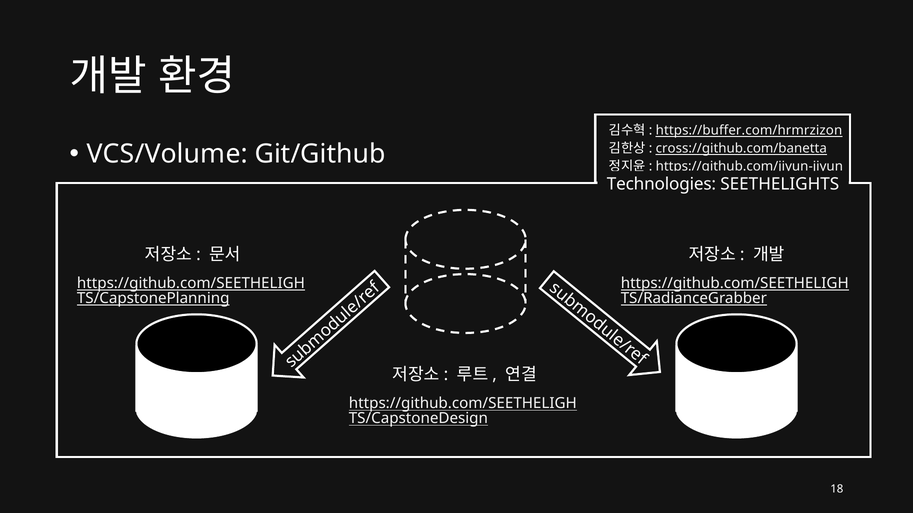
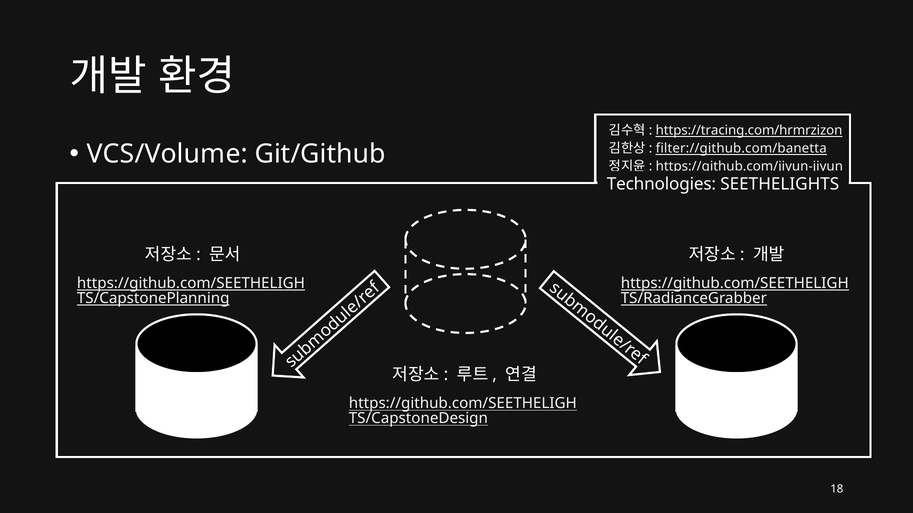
https://buffer.com/hrmrzizon: https://buffer.com/hrmrzizon -> https://tracing.com/hrmrzizon (749, 130)
cross://github.com/banetta: cross://github.com/banetta -> filter://github.com/banetta (741, 148)
